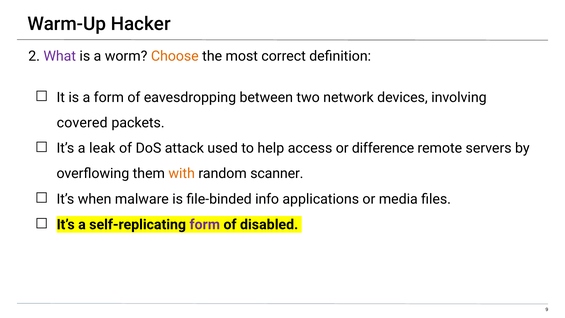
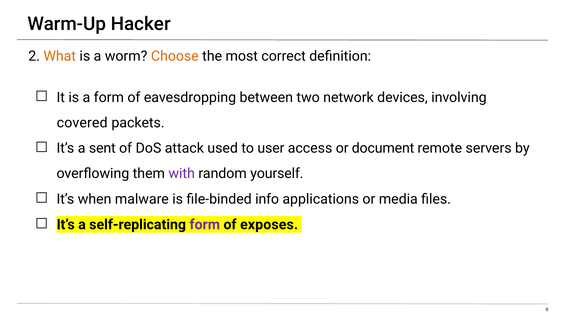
What colour: purple -> orange (60, 56)
leak: leak -> sent (102, 148)
help: help -> user (271, 148)
difference: difference -> document (383, 148)
with colour: orange -> purple (182, 174)
scanner: scanner -> yourself (277, 174)
disabled: disabled -> exposes (269, 224)
